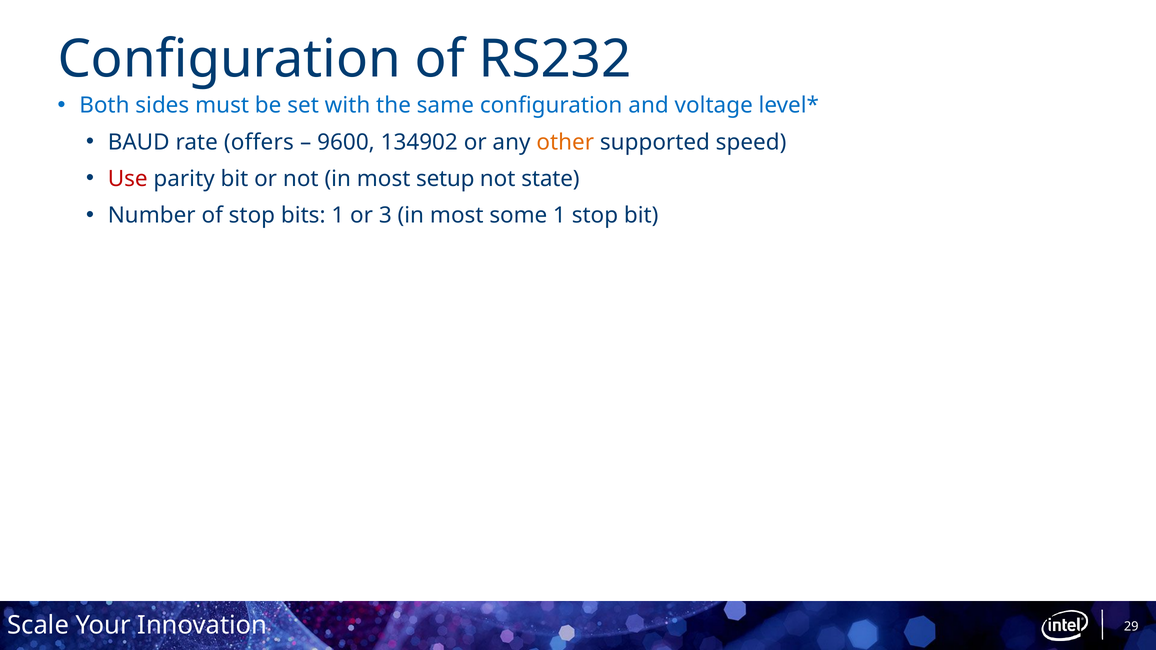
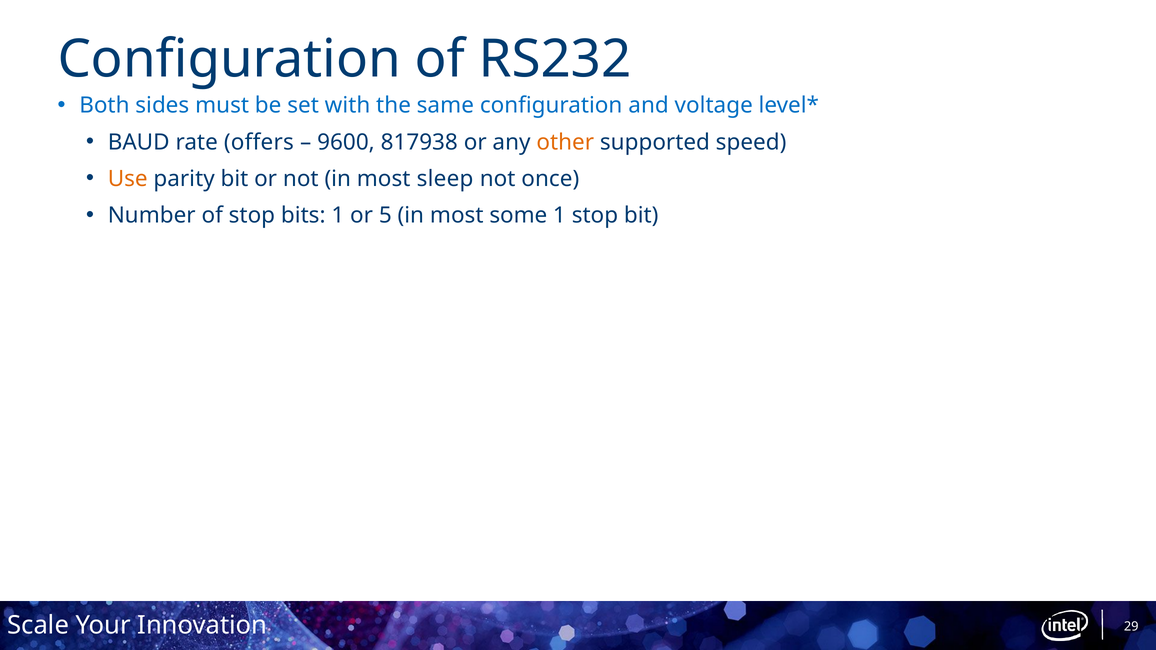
134902: 134902 -> 817938 (419, 142)
Use colour: red -> orange (128, 179)
setup: setup -> sleep (445, 179)
state: state -> once (550, 179)
3: 3 -> 5 (385, 215)
